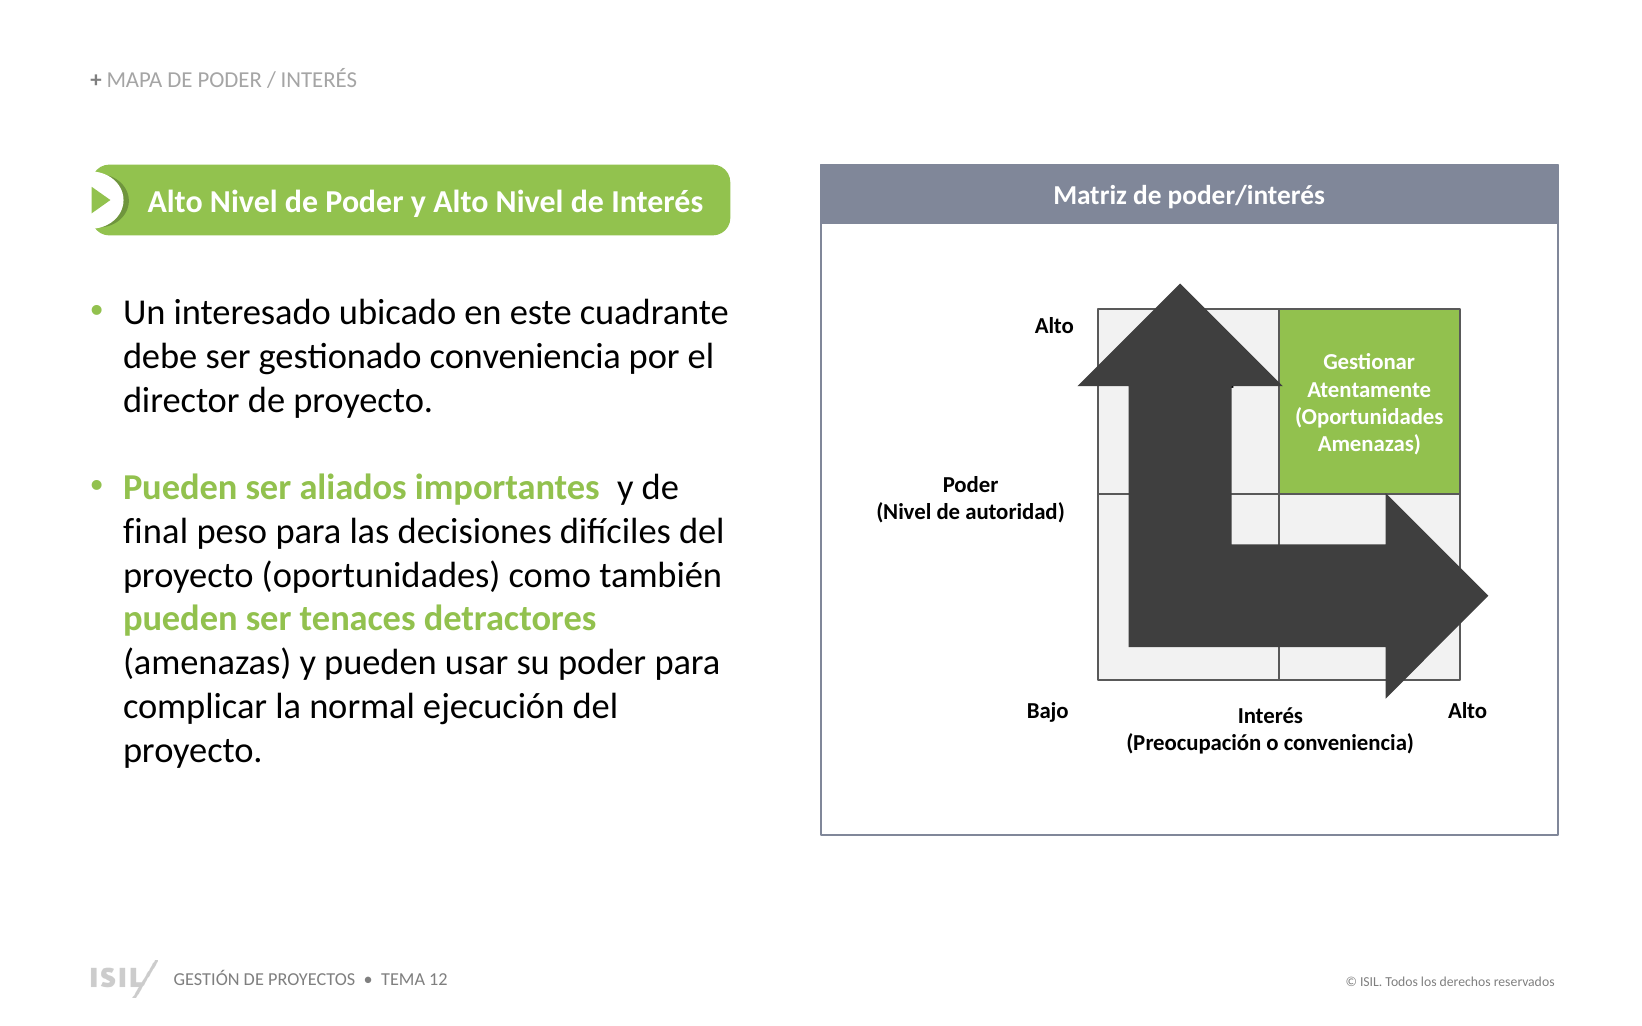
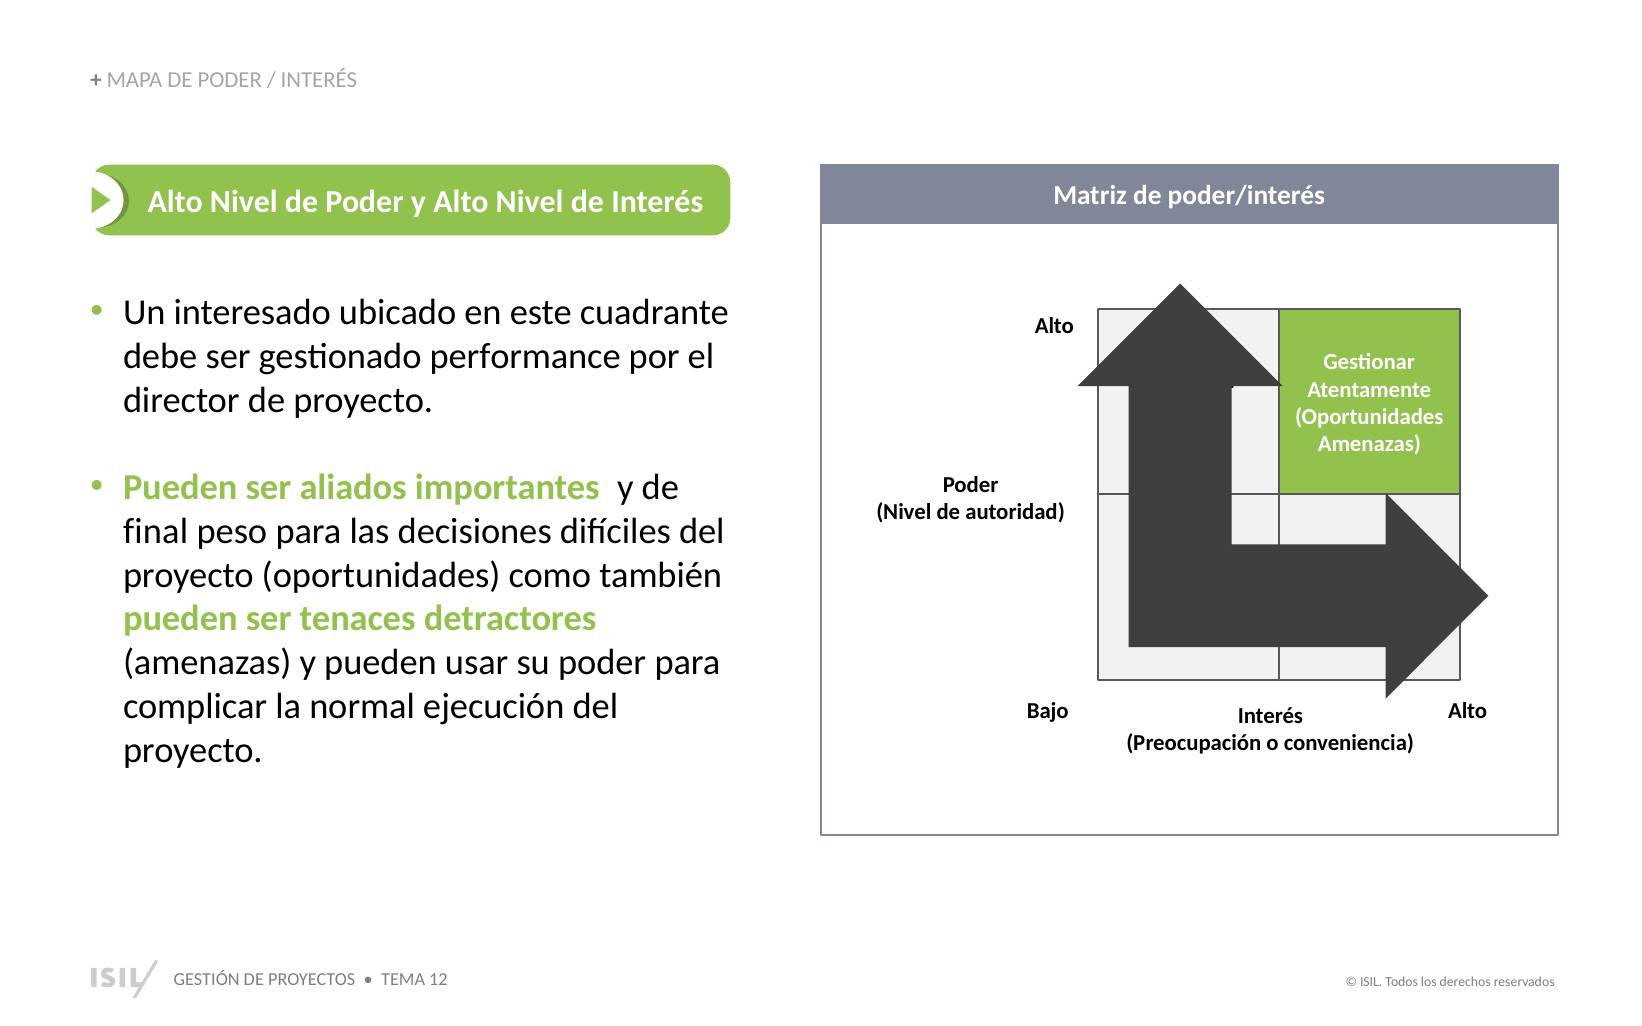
gestionado conveniencia: conveniencia -> performance (525, 356)
